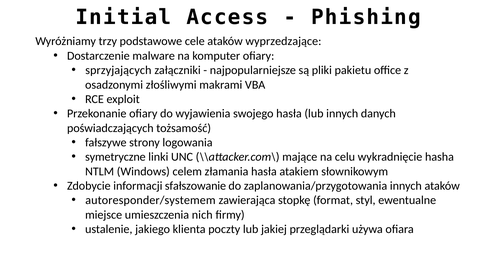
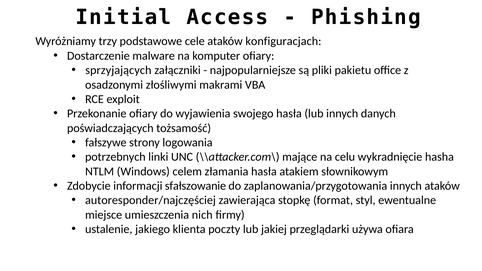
wyprzedzające: wyprzedzające -> konfiguracjach (283, 41)
symetryczne: symetryczne -> potrzebnych (115, 157)
autoresponder/systemem: autoresponder/systemem -> autoresponder/najczęściej (150, 200)
